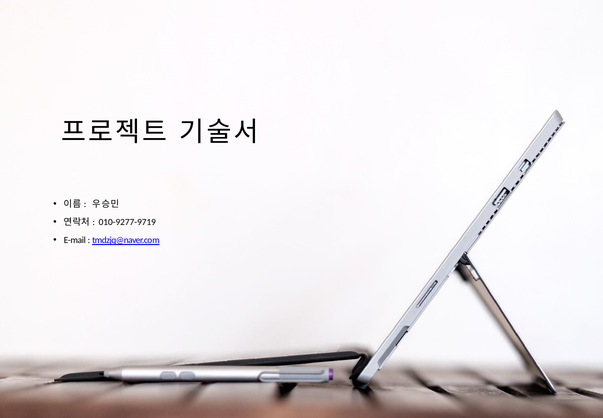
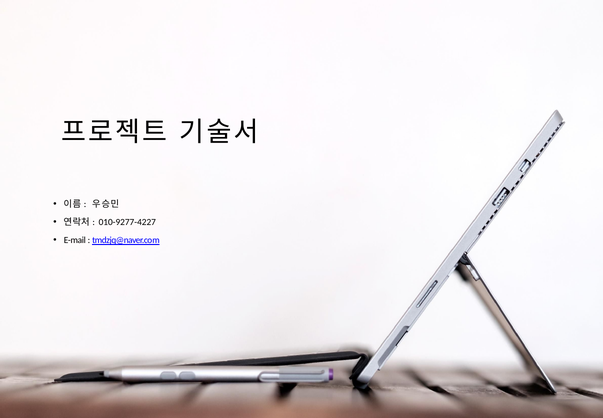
010-9277-9719: 010-9277-9719 -> 010-9277-4227 (127, 222)
